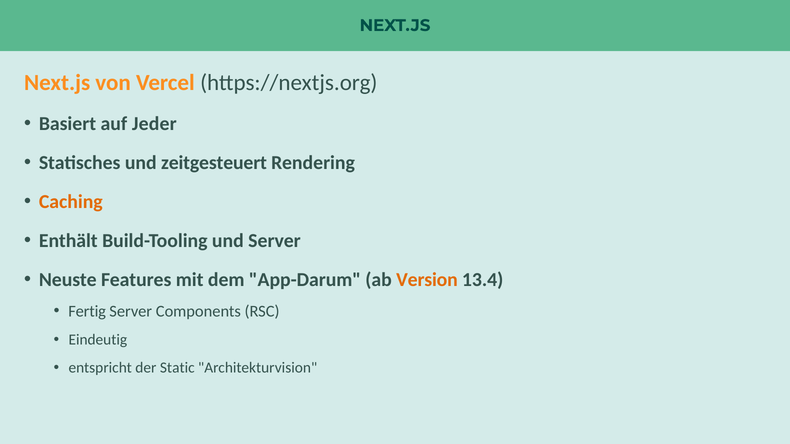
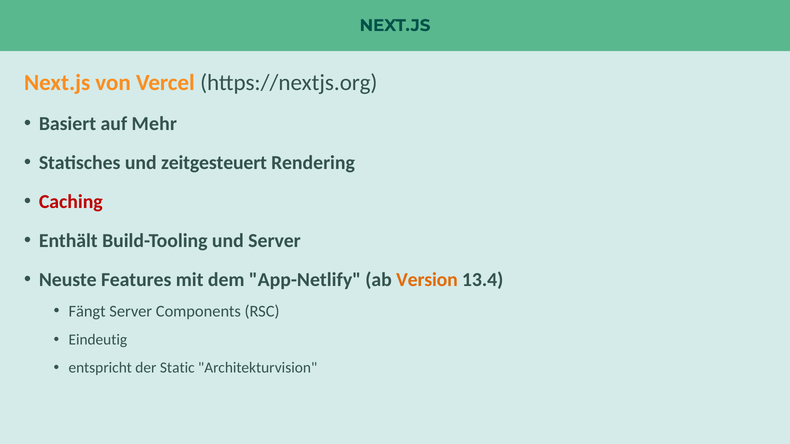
Jeder: Jeder -> Mehr (154, 124)
Caching colour: orange -> red (71, 202)
App-Darum: App-Darum -> App-Netlify (305, 280)
Fertig: Fertig -> Fängt (87, 312)
